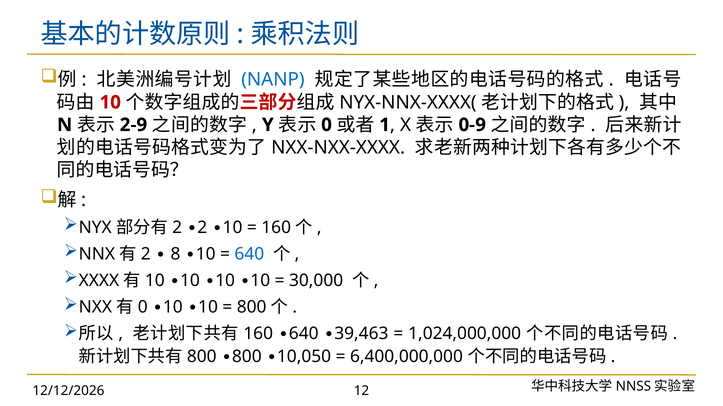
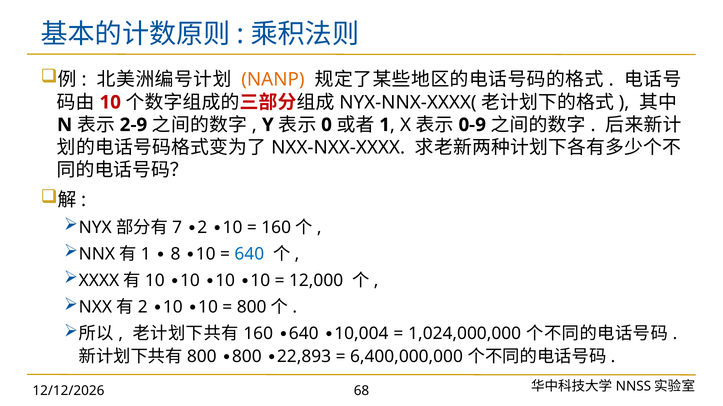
NANP colour: blue -> orange (273, 80)
2: 2 -> 7 (177, 228)
2: 2 -> 1 (146, 254)
30,000: 30,000 -> 12,000 (316, 281)
0: 0 -> 2 (143, 308)
39,463: 39,463 -> 10,004 (361, 334)
10,050: 10,050 -> 22,893 (304, 357)
12: 12 -> 68 (361, 392)
